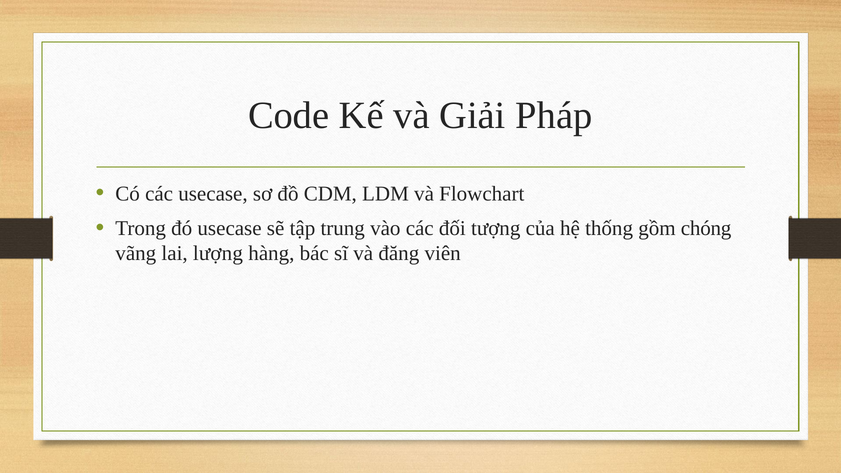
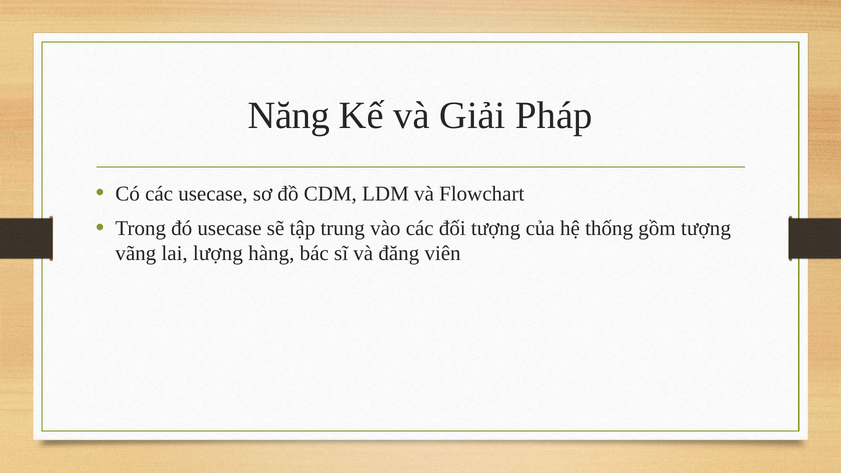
Code: Code -> Năng (289, 115)
gồm chóng: chóng -> tượng (706, 228)
